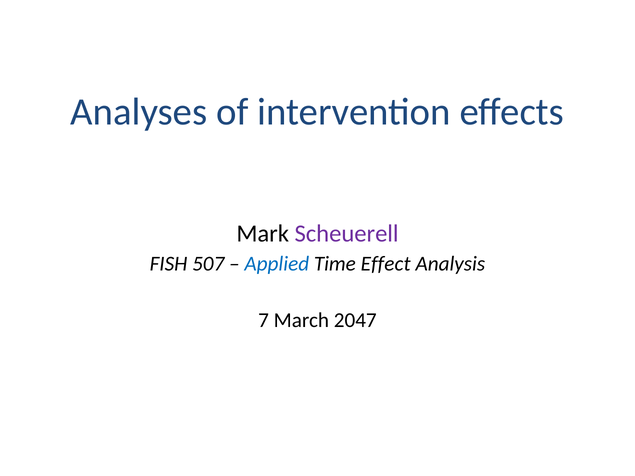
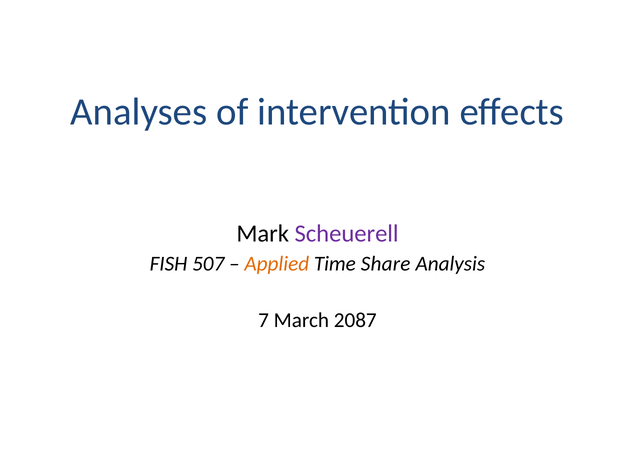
Applied colour: blue -> orange (277, 264)
Effect: Effect -> Share (386, 264)
2047: 2047 -> 2087 (355, 320)
